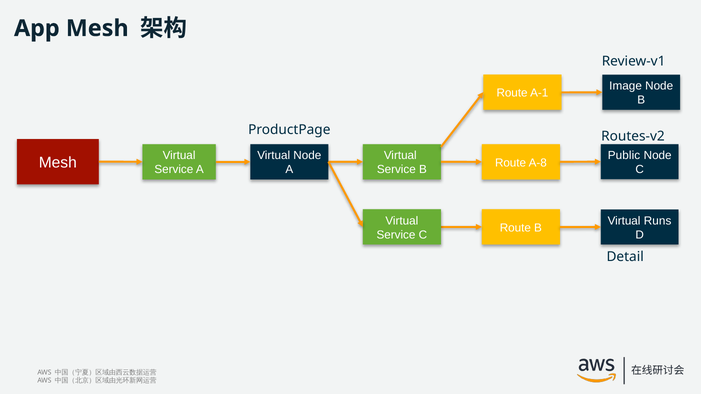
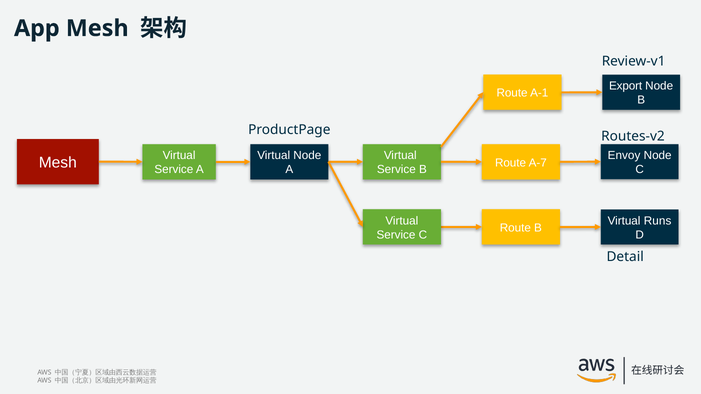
Image: Image -> Export (626, 86)
Public: Public -> Envoy (624, 156)
A-8: A-8 -> A-7 (538, 163)
